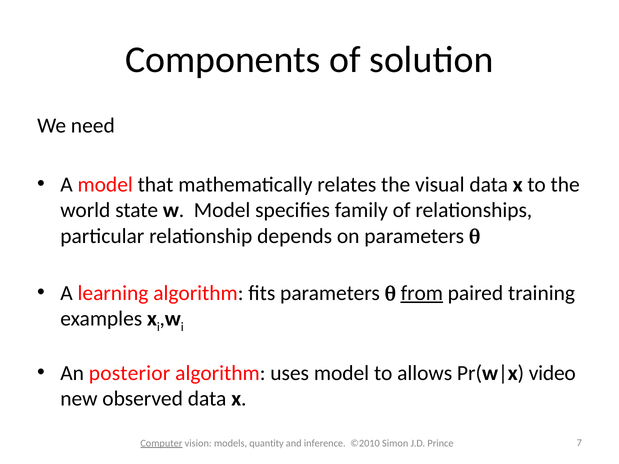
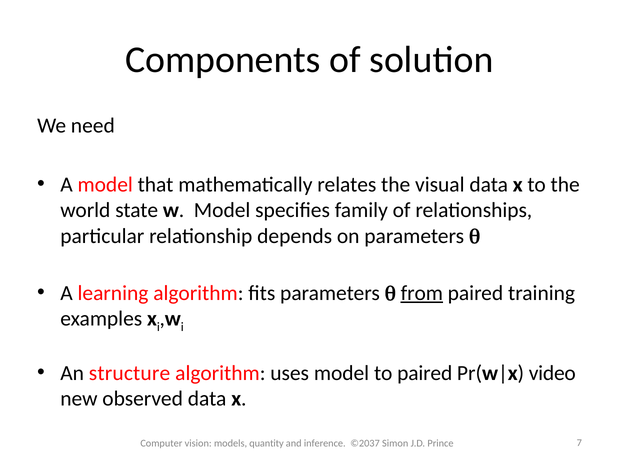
posterior: posterior -> structure (130, 373)
to allows: allows -> paired (425, 373)
Computer underline: present -> none (161, 443)
©2010: ©2010 -> ©2037 (365, 443)
